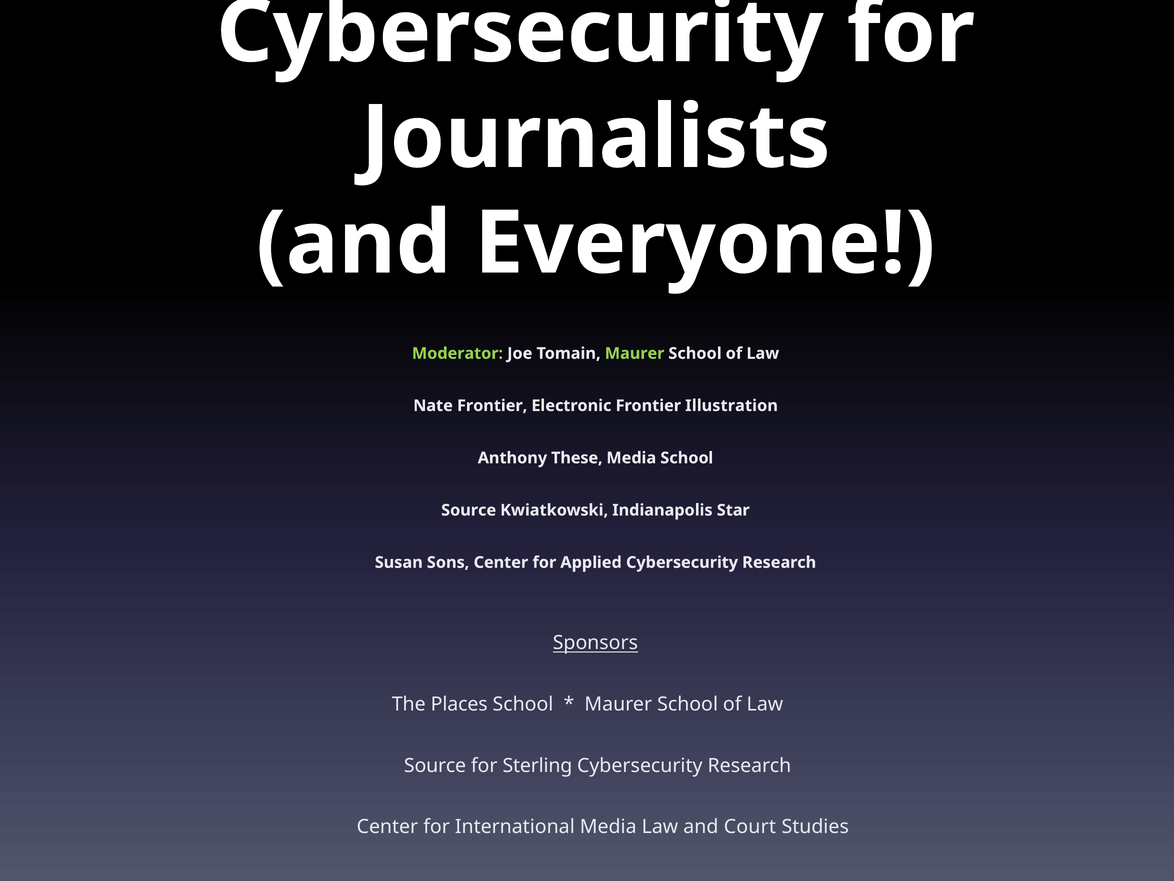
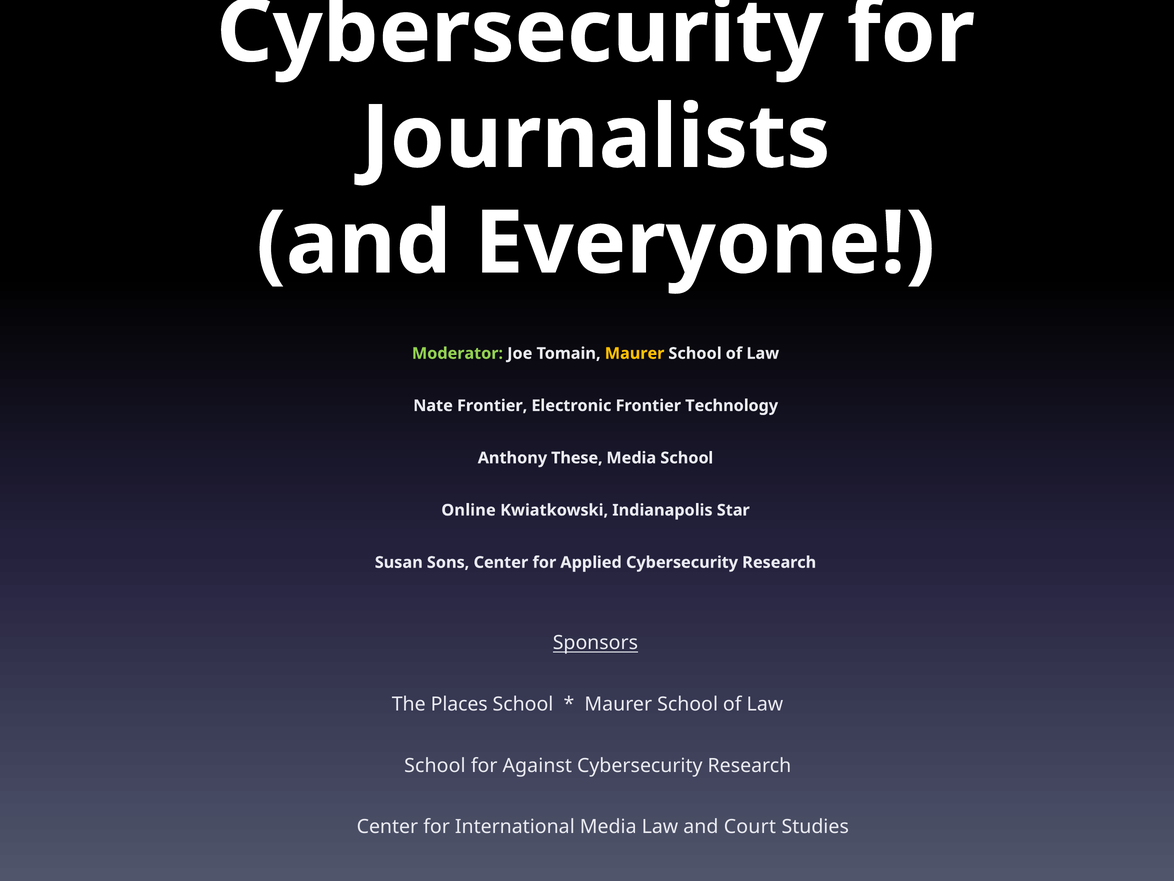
Maurer colour: light green -> yellow (635, 353)
Illustration: Illustration -> Technology (732, 405)
Source: Source -> Online (469, 510)
Source: Source -> School (435, 765)
Sterling: Sterling -> Against (537, 765)
